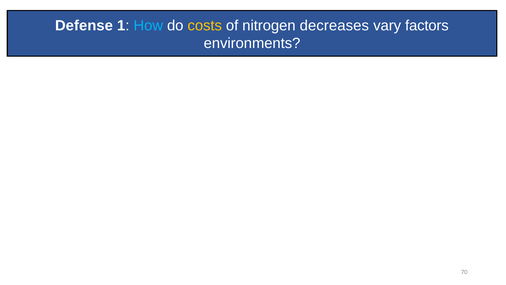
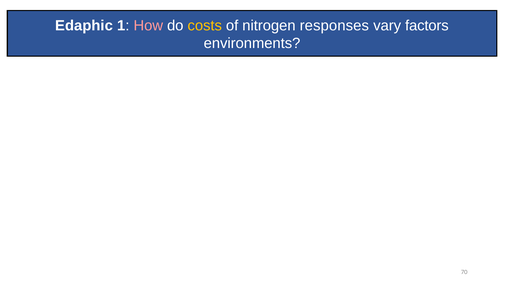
Defense: Defense -> Edaphic (84, 25)
How colour: light blue -> pink (148, 25)
decreases: decreases -> responses (334, 25)
